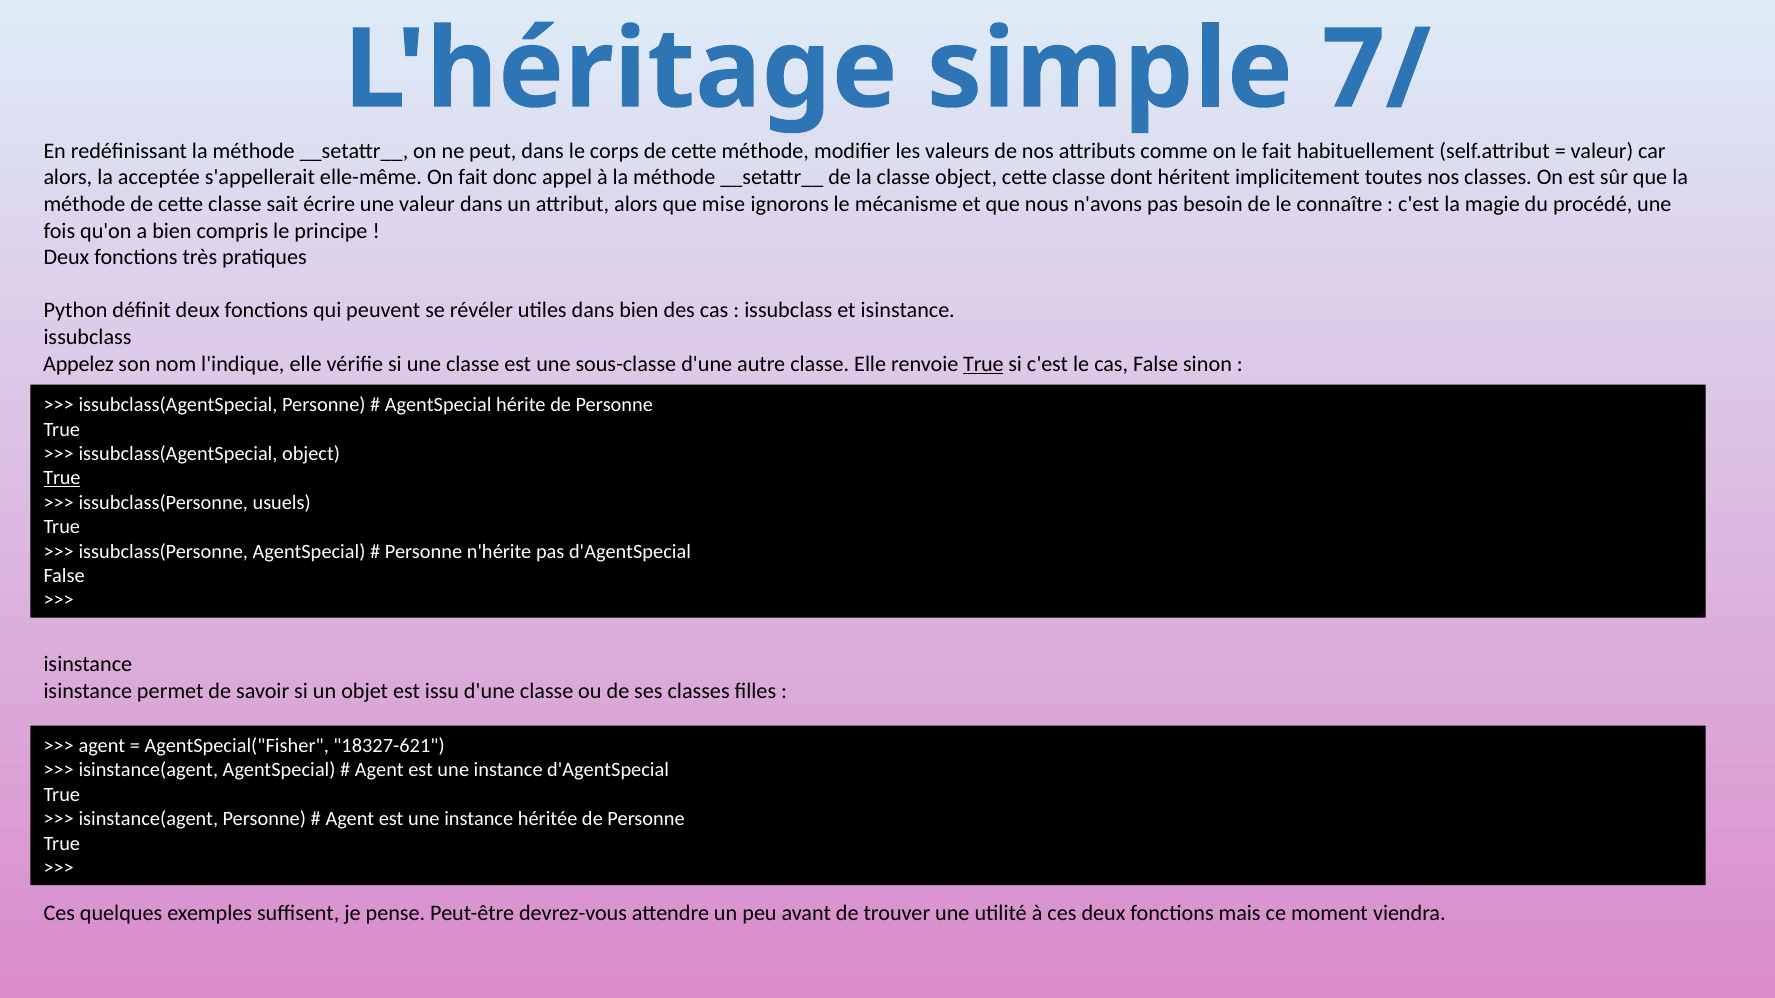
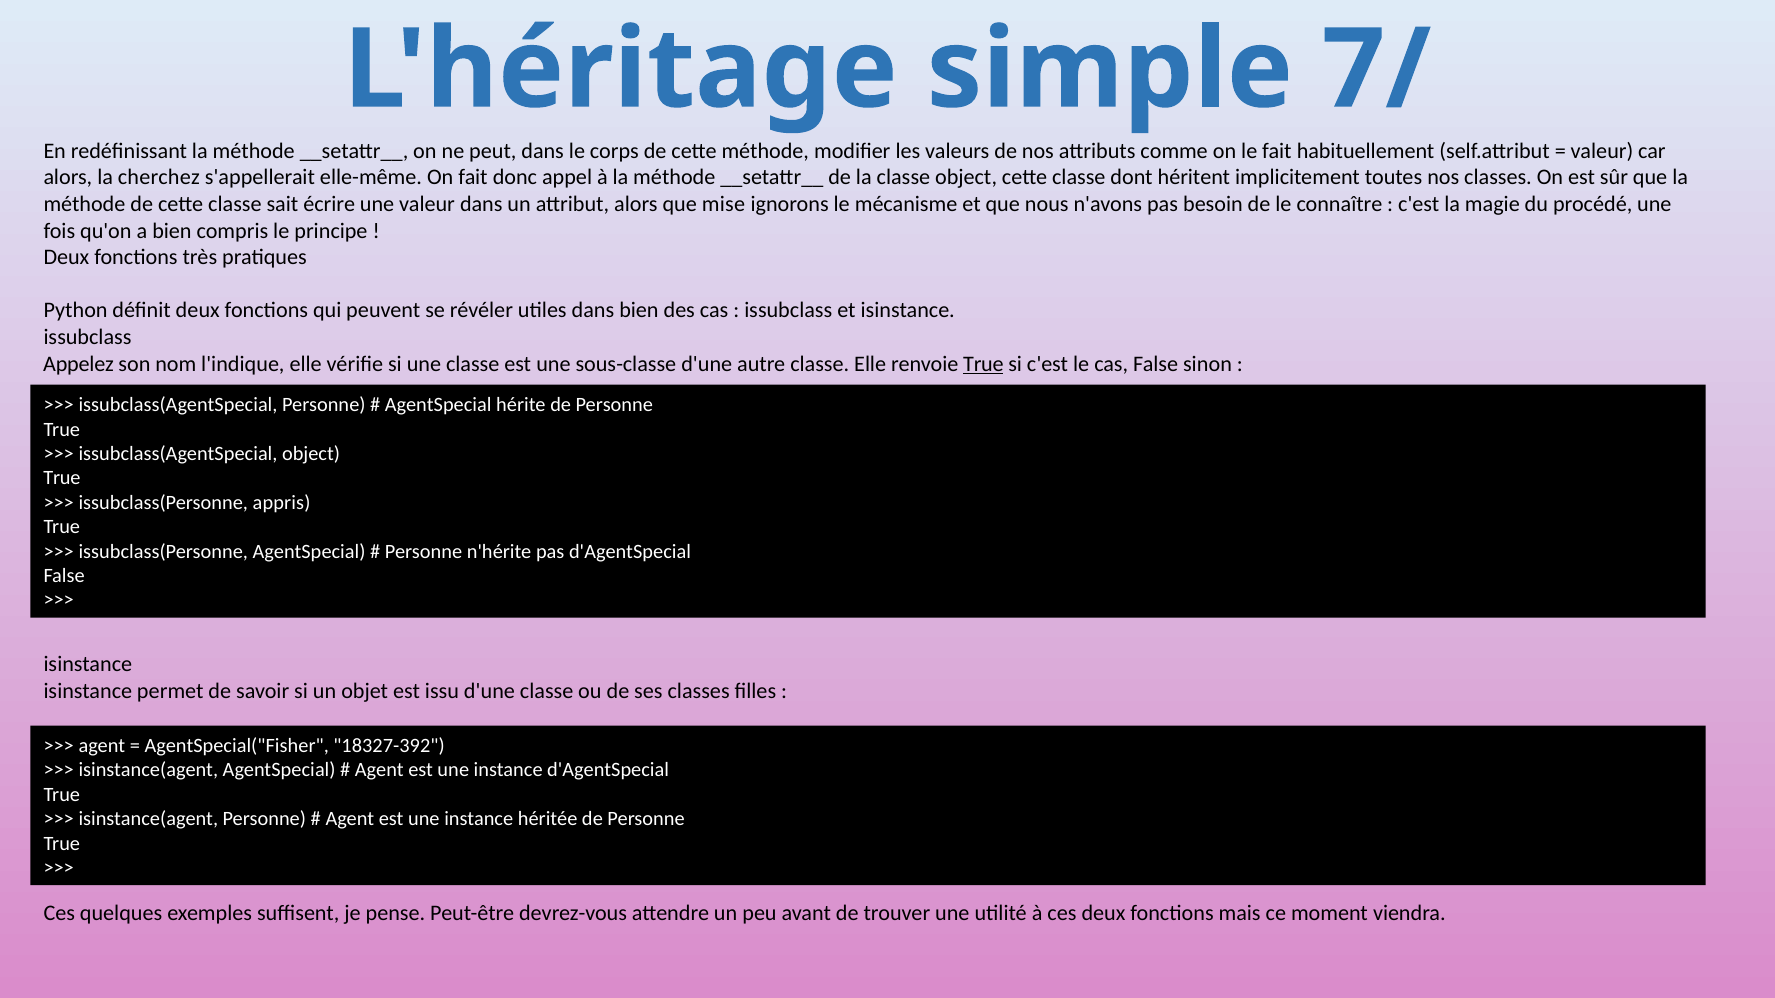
acceptée: acceptée -> cherchez (159, 178)
True underline: present -> none (62, 478)
usuels: usuels -> appris (282, 503)
18327-621: 18327-621 -> 18327-392 (389, 746)
